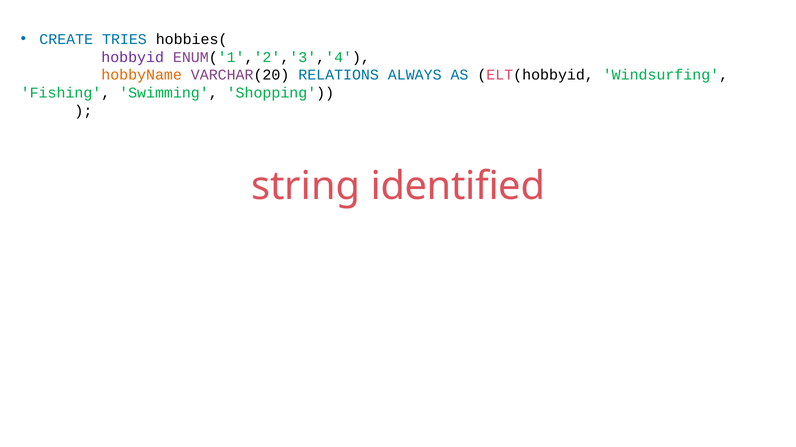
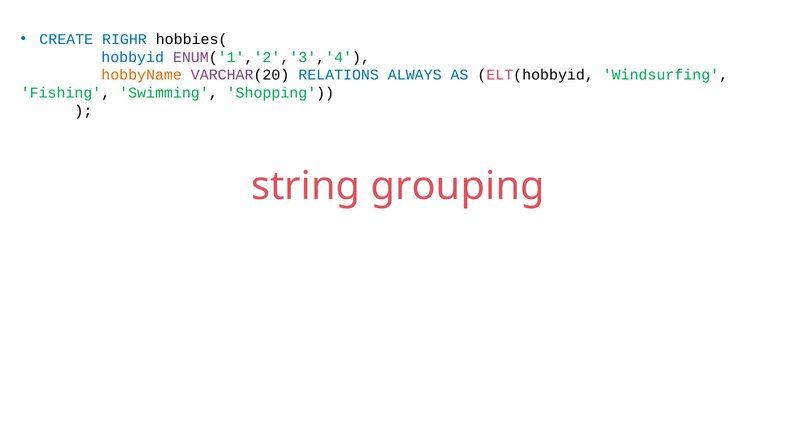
TRIES: TRIES -> RIGHR (124, 39)
hobbyid colour: purple -> blue (133, 57)
identified: identified -> grouping (458, 187)
